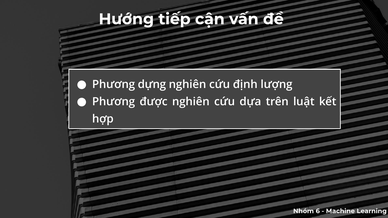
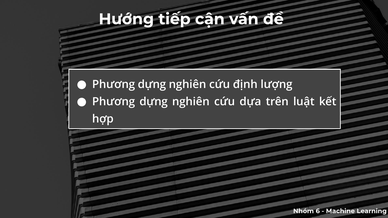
được: được -> dựng (154, 102)
